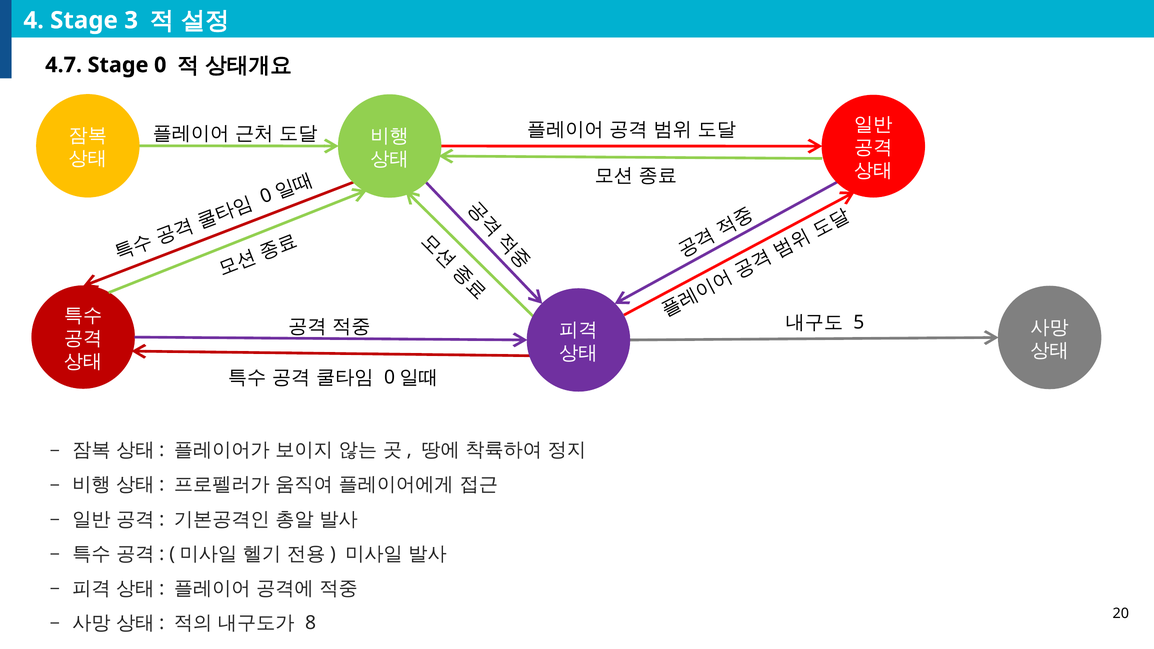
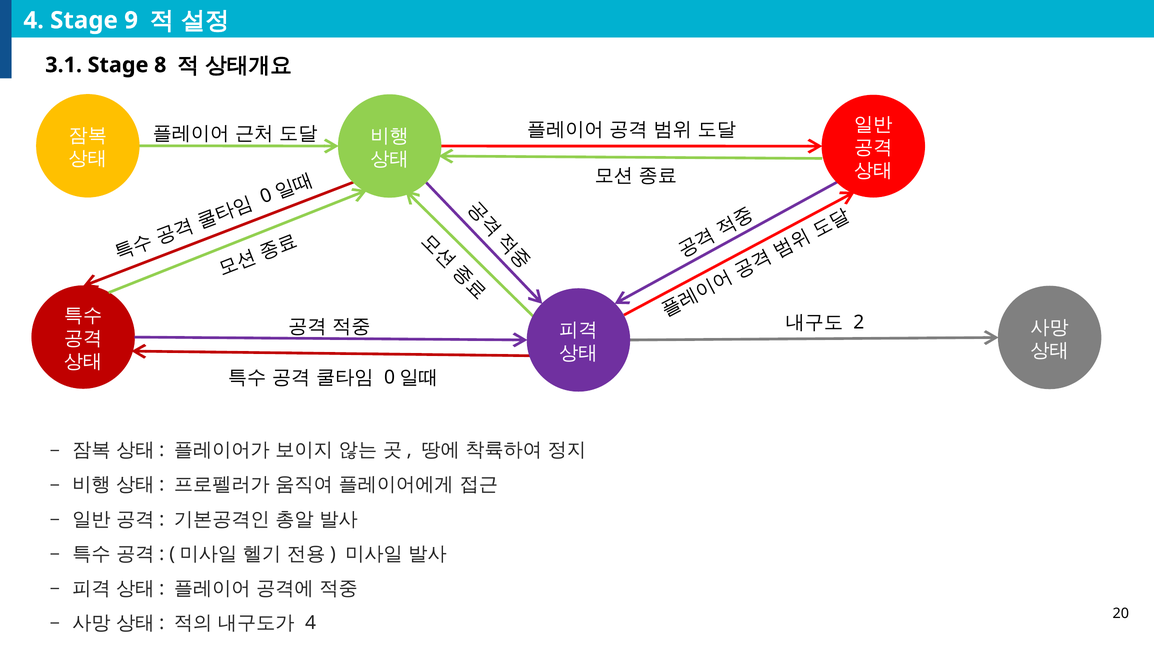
3: 3 -> 9 (131, 20)
4.7: 4.7 -> 3.1 (64, 65)
Stage 0: 0 -> 8 (160, 65)
5: 5 -> 2 (859, 322)
8: 8 -> 4 (311, 623)
